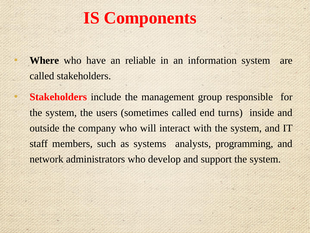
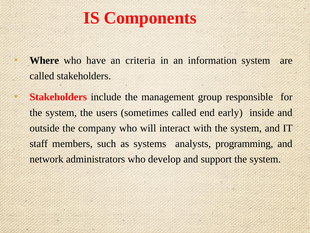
reliable: reliable -> criteria (140, 60)
turns: turns -> early (230, 112)
